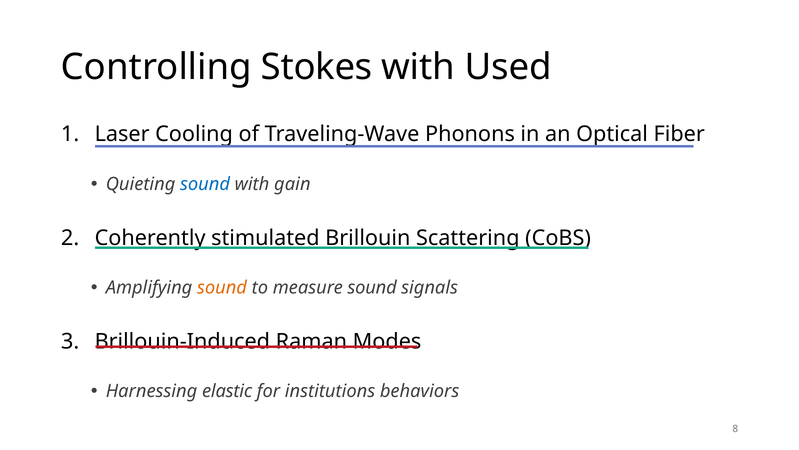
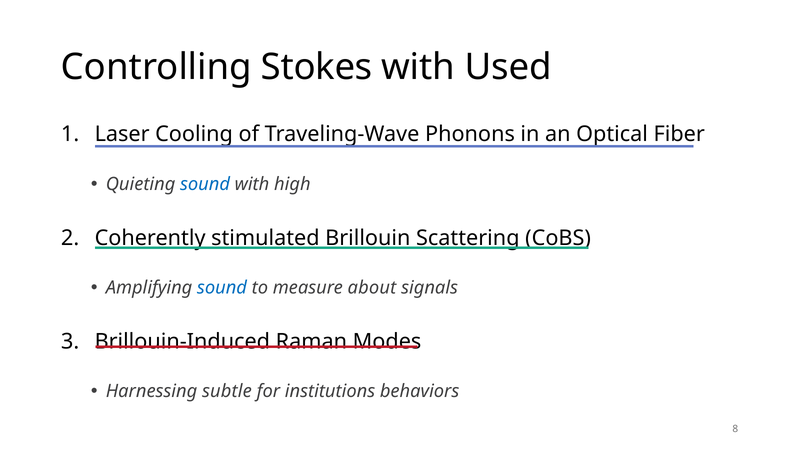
gain: gain -> high (292, 184)
sound colour: orange -> blue (222, 287)
measure sound: sound -> about (372, 287)
elastic: elastic -> subtle (227, 391)
